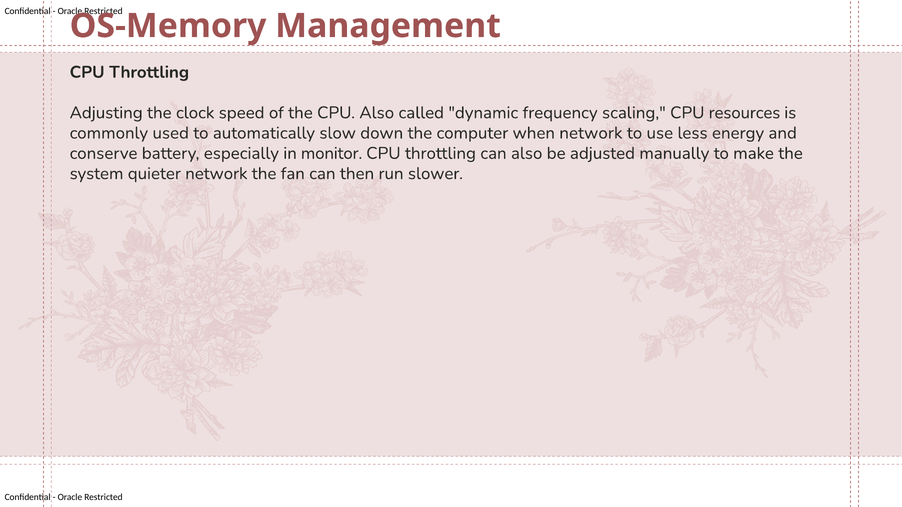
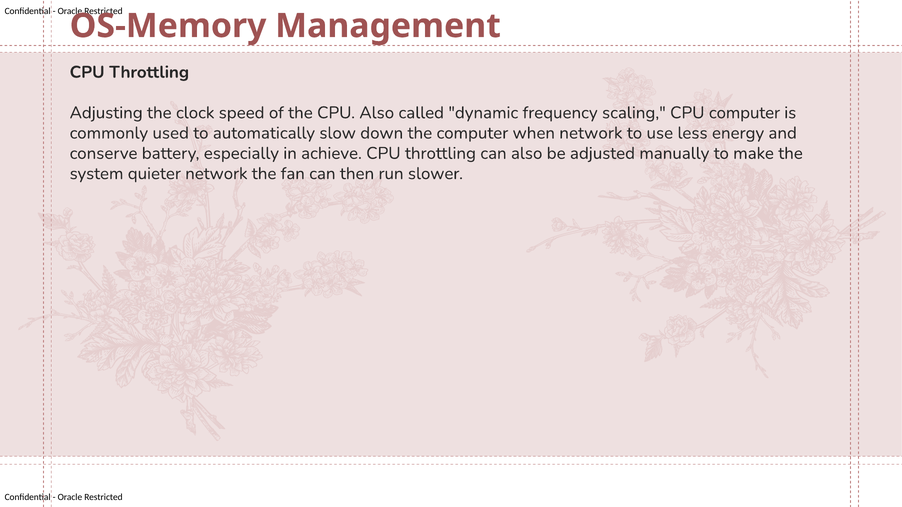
CPU resources: resources -> computer (744, 113)
monitor: monitor -> achieve (331, 153)
